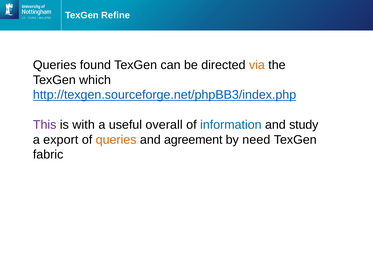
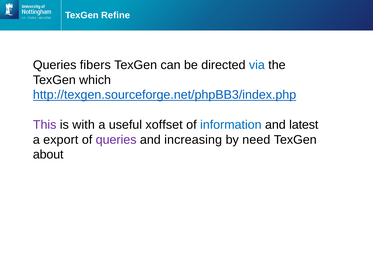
found: found -> fibers (95, 65)
via colour: orange -> blue (257, 65)
overall: overall -> xoffset (164, 125)
study: study -> latest (304, 125)
queries colour: orange -> purple (116, 140)
agreement: agreement -> increasing (193, 140)
fabric: fabric -> about (48, 154)
